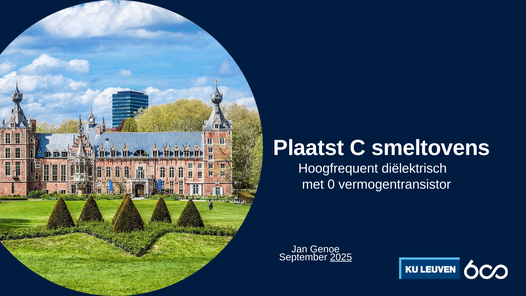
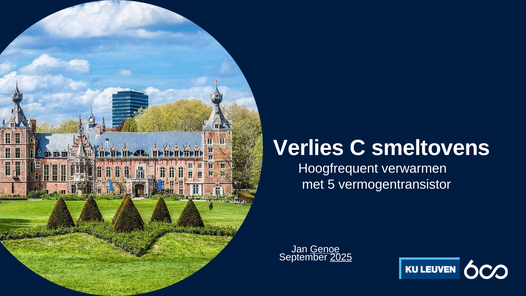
Plaatst: Plaatst -> Verlies (309, 148)
diëlektrisch: diëlektrisch -> verwarmen (414, 169)
0: 0 -> 5 (331, 184)
Genoe underline: none -> present (325, 249)
